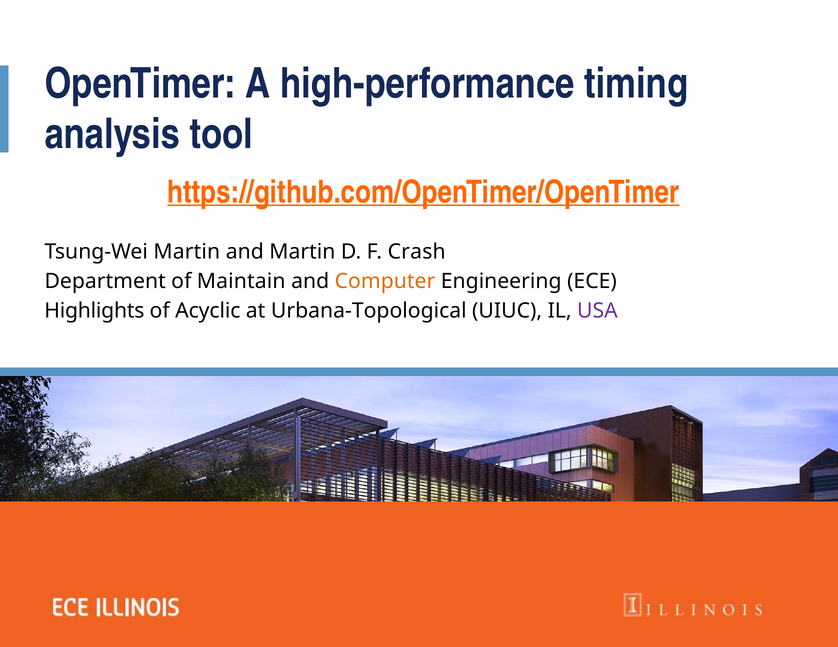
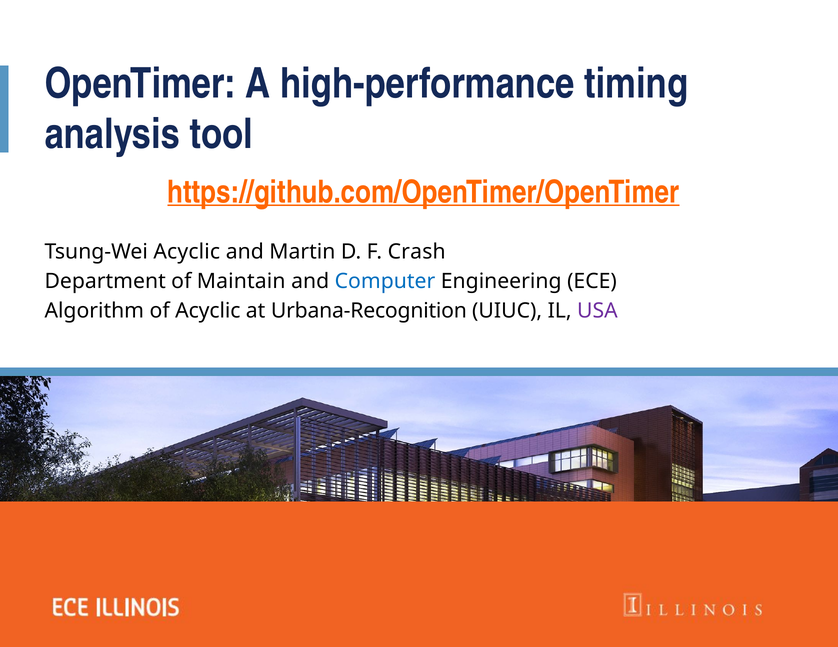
Tsung-Wei Martin: Martin -> Acyclic (187, 252)
Computer colour: orange -> blue (385, 282)
Highlights: Highlights -> Algorithm (94, 311)
Urbana-Topological: Urbana-Topological -> Urbana-Recognition (369, 311)
